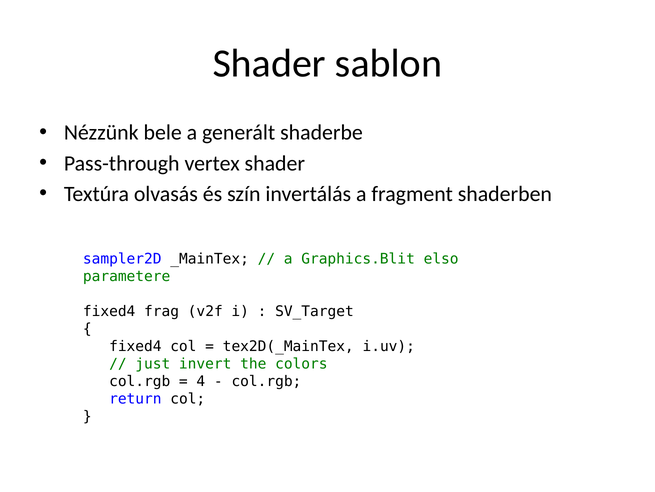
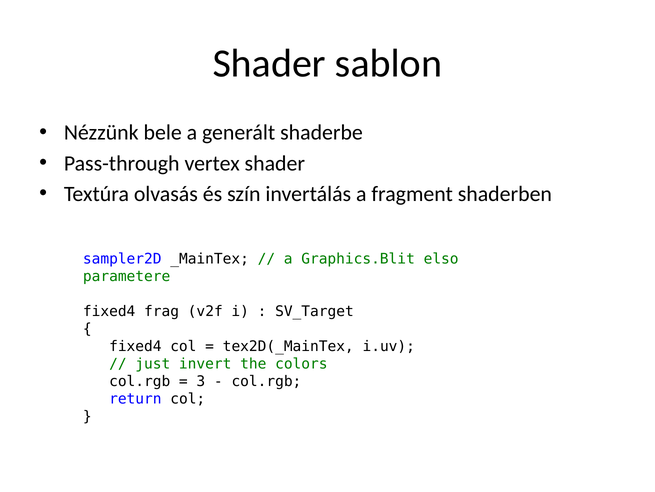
4: 4 -> 3 (201, 381)
